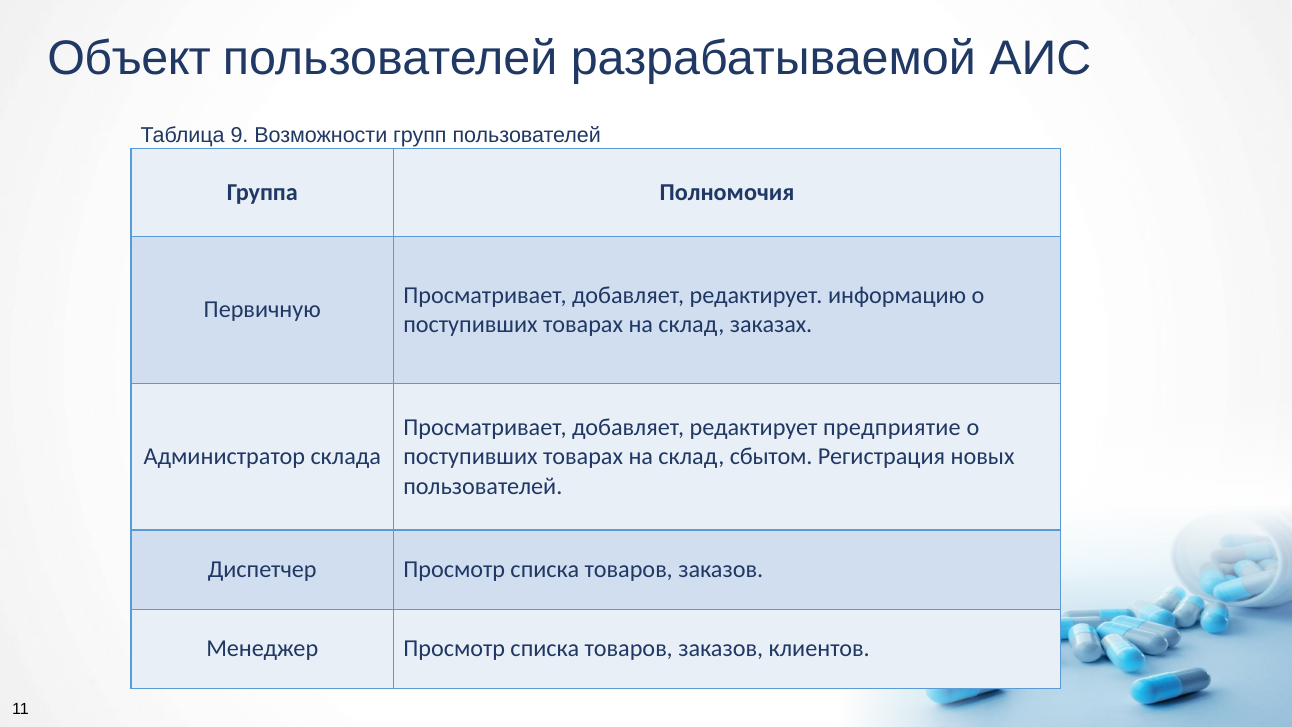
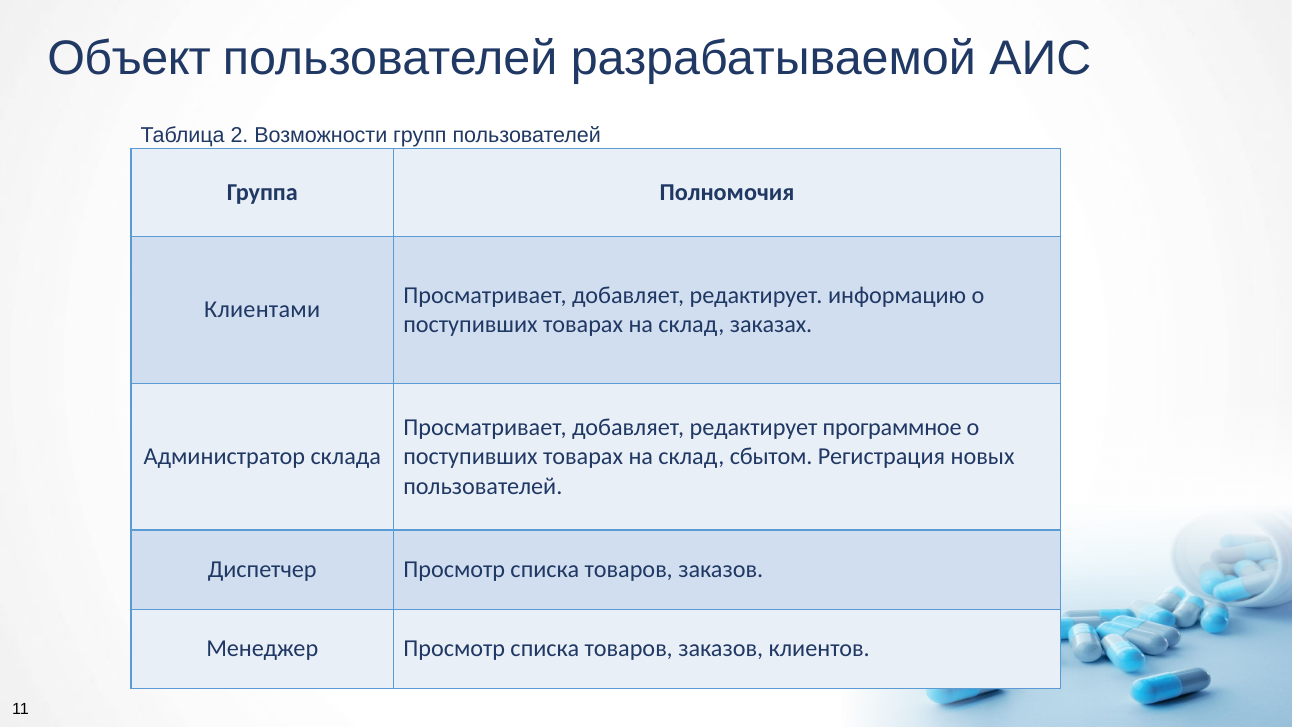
9: 9 -> 2 (239, 136)
Первичную: Первичную -> Клиентами (262, 310)
предприятие: предприятие -> программное (892, 427)
